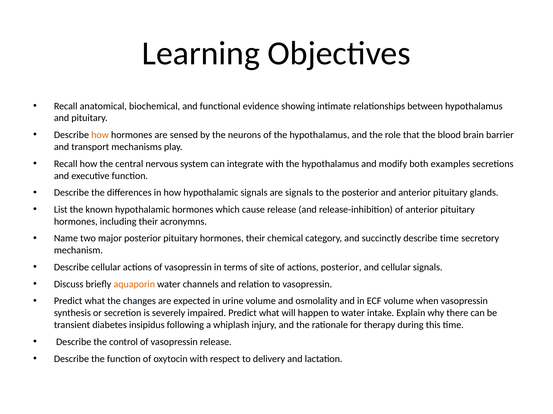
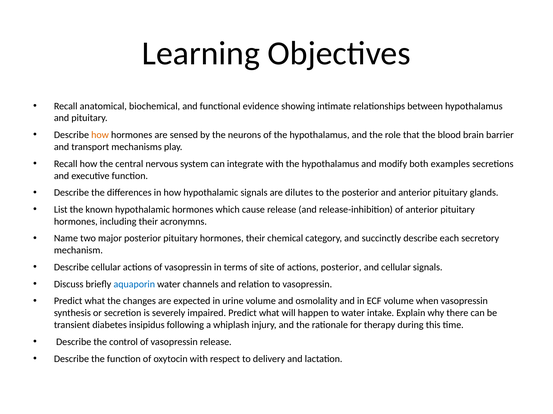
are signals: signals -> dilutes (299, 193)
describe time: time -> each (449, 239)
aquaporin colour: orange -> blue (134, 285)
